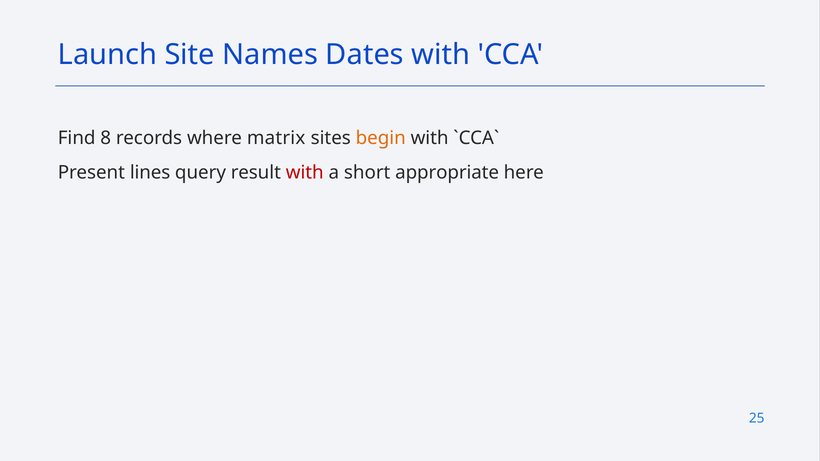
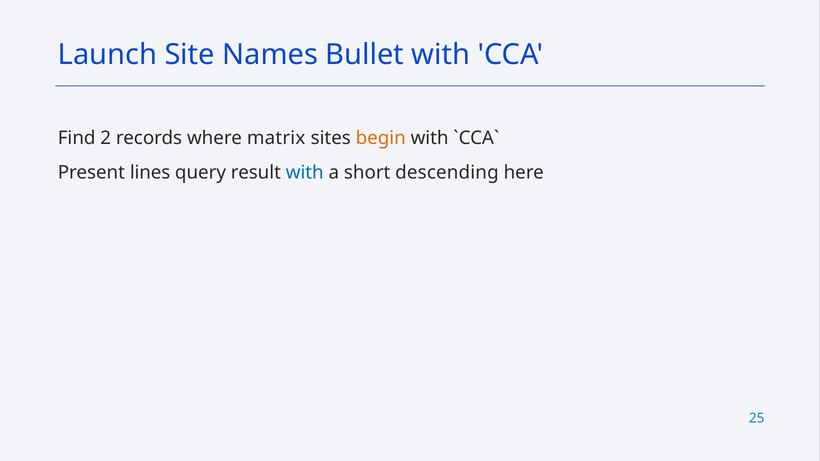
Dates: Dates -> Bullet (365, 55)
8: 8 -> 2 (106, 138)
with colour: red -> blue (305, 173)
appropriate: appropriate -> descending (447, 173)
